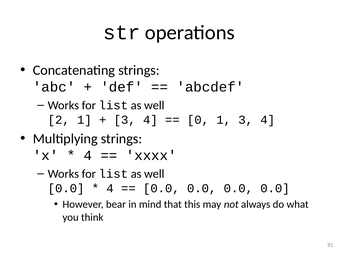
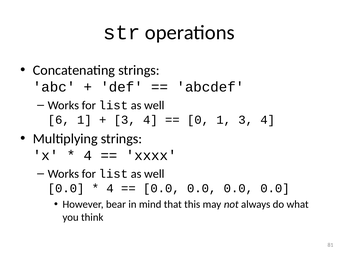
2: 2 -> 6 (59, 120)
